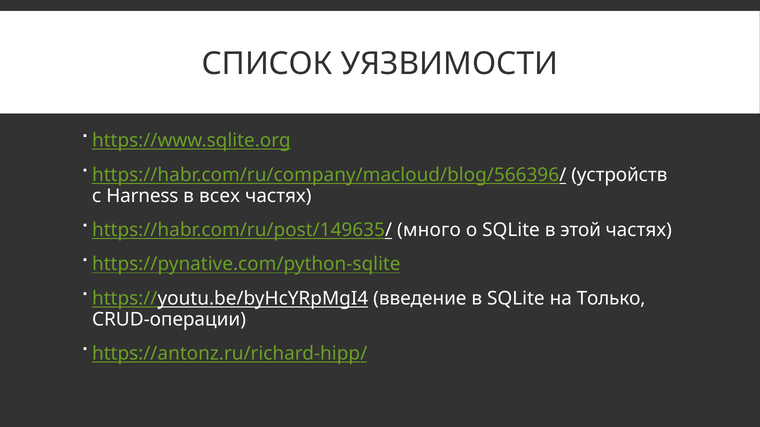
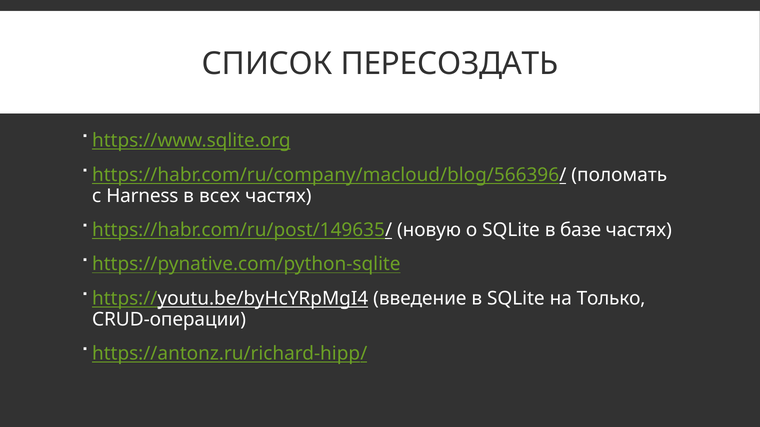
УЯЗВИМОСТИ: УЯЗВИМОСТИ -> ПЕРЕСОЗДАТЬ (450, 64)
устройств: устройств -> поломать (619, 175)
много: много -> новую (429, 230)
этой: этой -> базе (581, 230)
